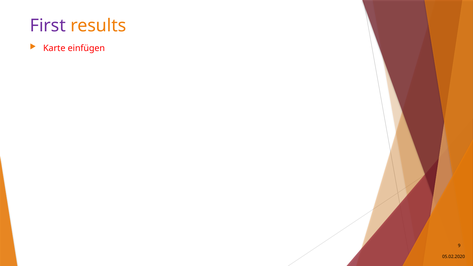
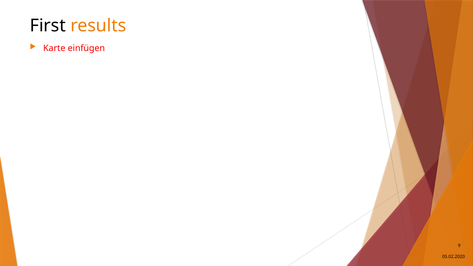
First colour: purple -> black (48, 26)
